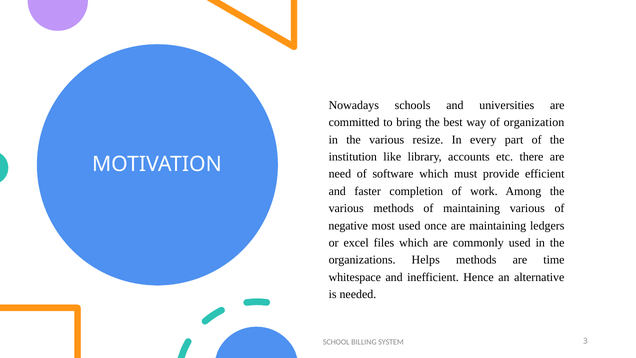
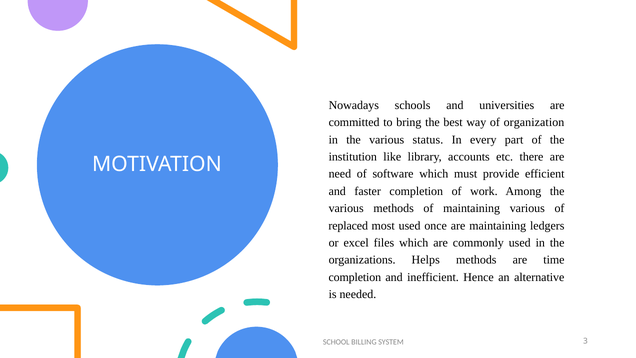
resize: resize -> status (428, 140)
negative: negative -> replaced (348, 225)
whitespace: whitespace -> completion (355, 277)
